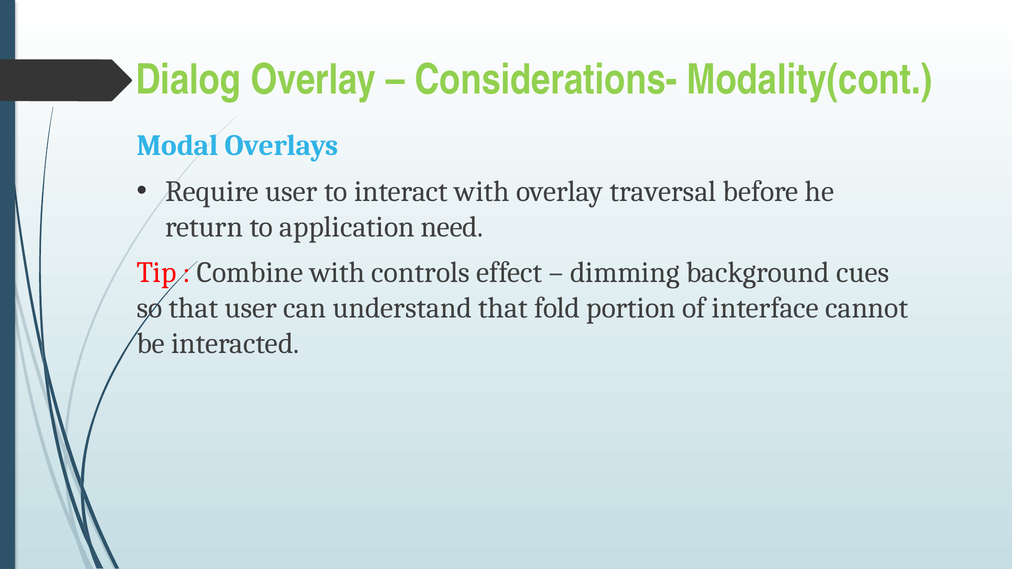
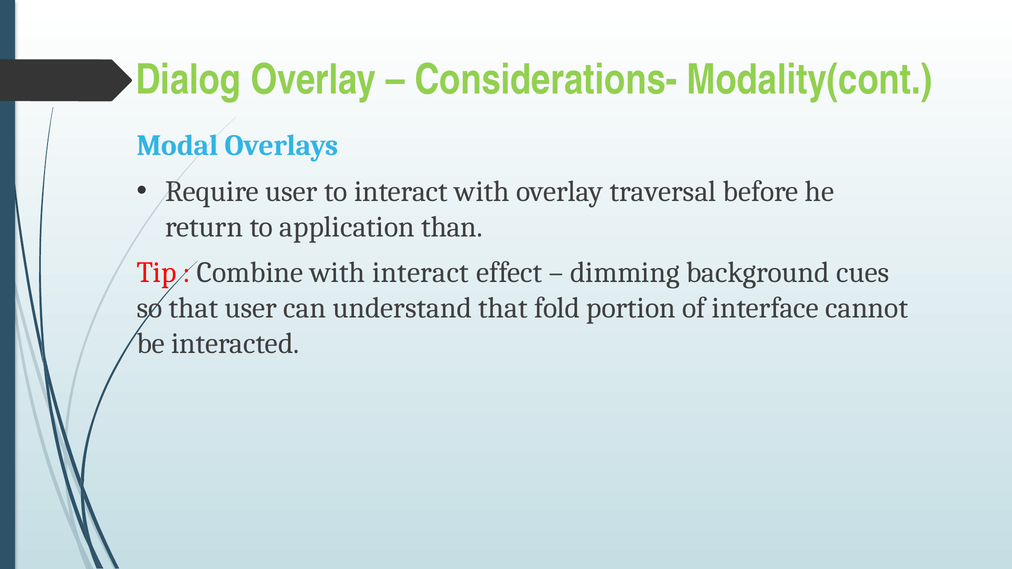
need: need -> than (452, 227)
with controls: controls -> interact (421, 273)
